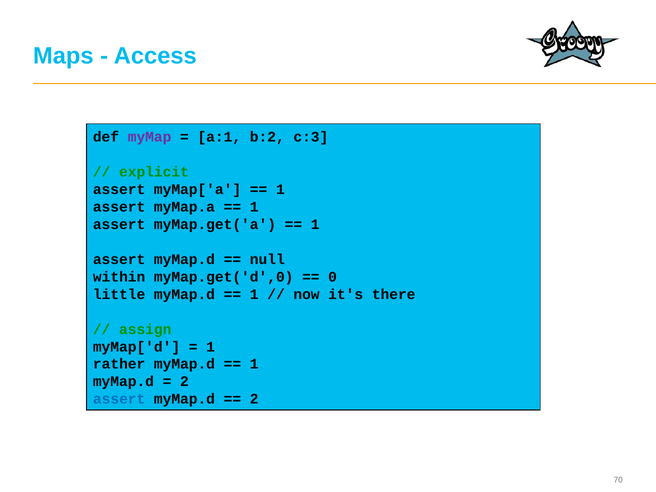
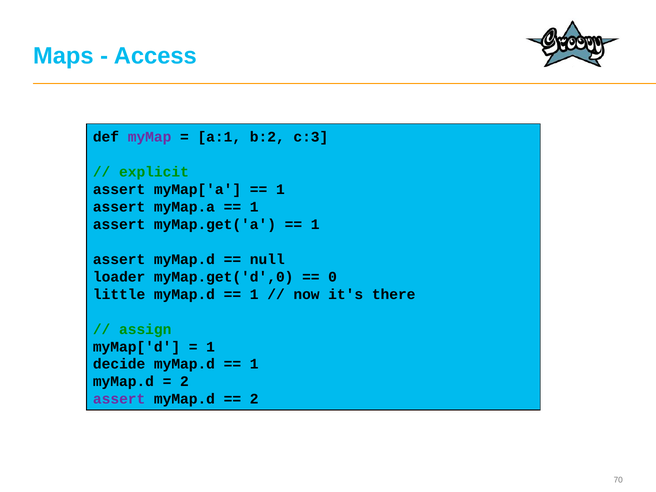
within: within -> loader (119, 277)
rather: rather -> decide (119, 364)
assert colour: blue -> purple (119, 399)
